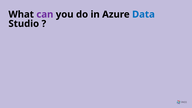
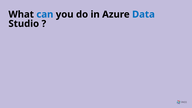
can colour: purple -> blue (45, 14)
